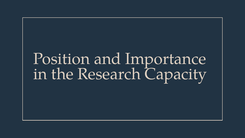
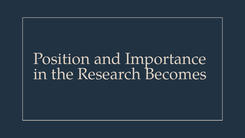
Capacity: Capacity -> Becomes (176, 74)
